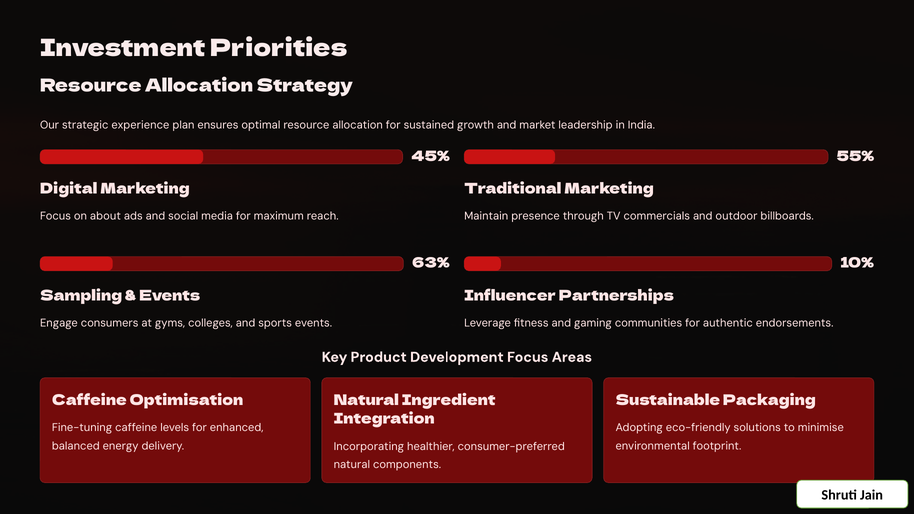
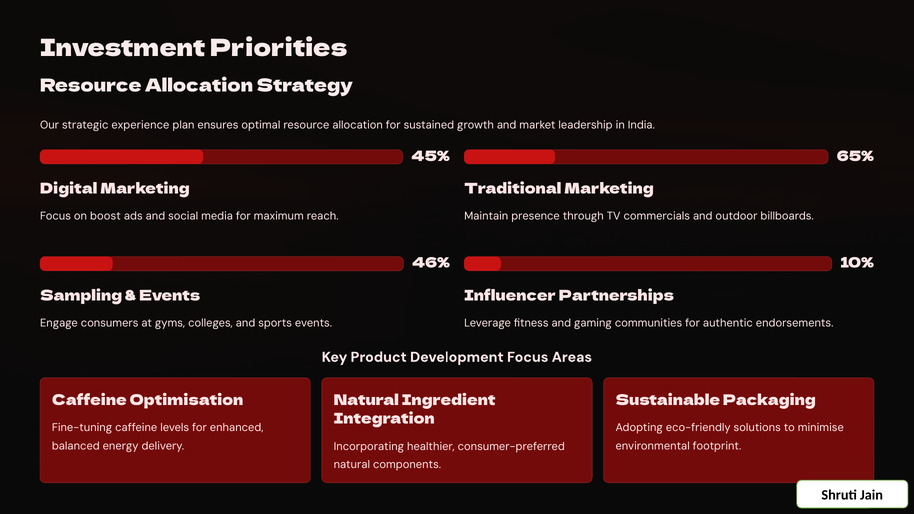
55%: 55% -> 65% (855, 156)
about: about -> boost (105, 216)
63%: 63% -> 46% (431, 263)
